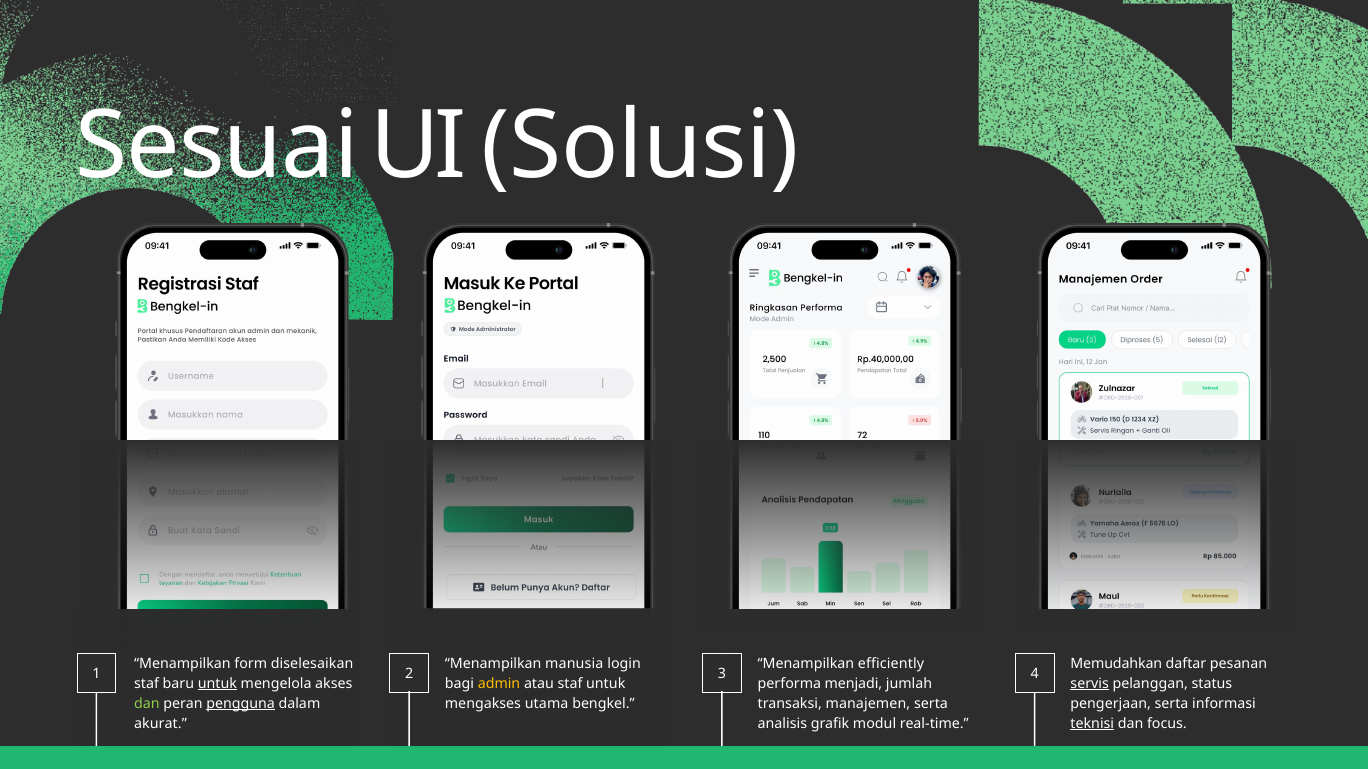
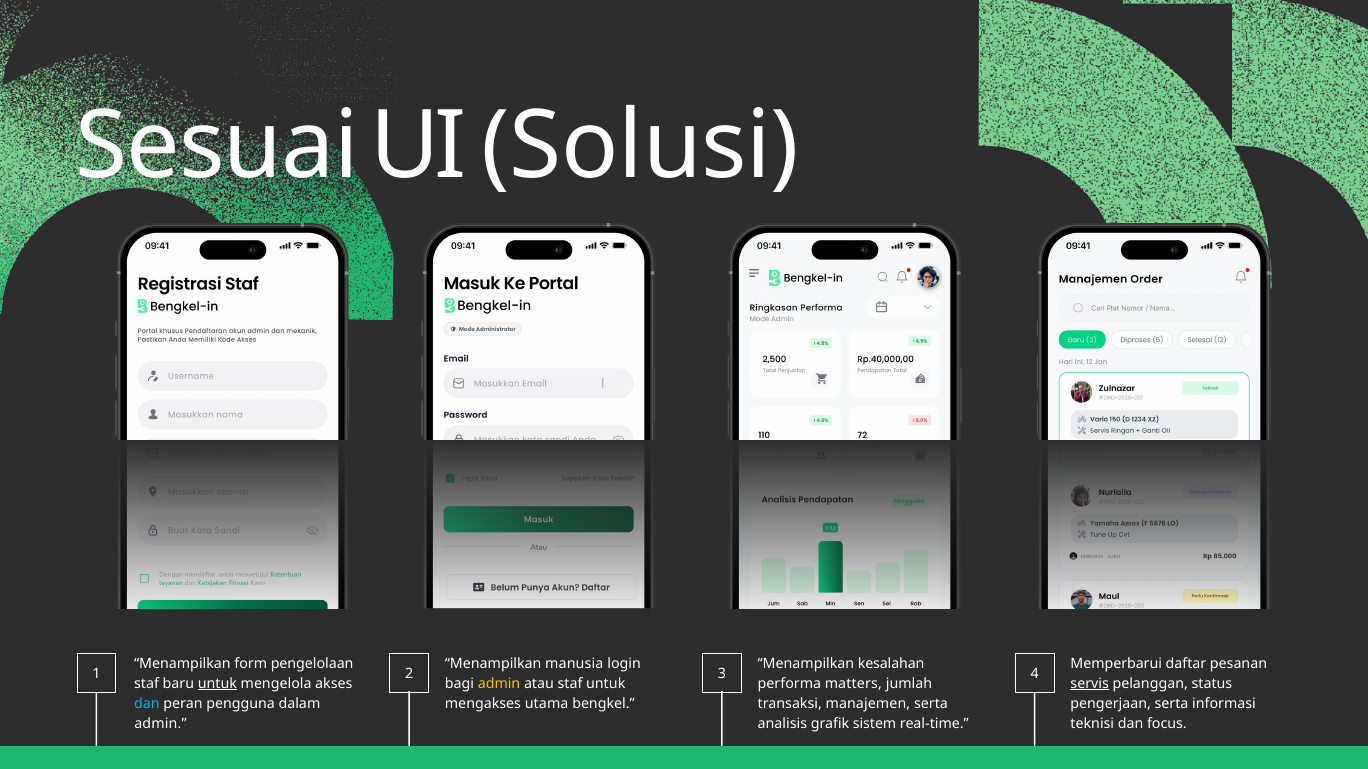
diselesaikan: diselesaikan -> pengelolaan (312, 664)
Memudahkan: Memudahkan -> Memperbarui (1116, 664)
efficiently: efficiently -> kesalahan (891, 664)
menjadi: menjadi -> matters (853, 684)
dan colour: light green -> light blue (147, 704)
pengguna underline: present -> none (241, 704)
akurat: akurat -> admin (160, 724)
modul: modul -> sistem (875, 724)
teknisi underline: present -> none (1092, 724)
